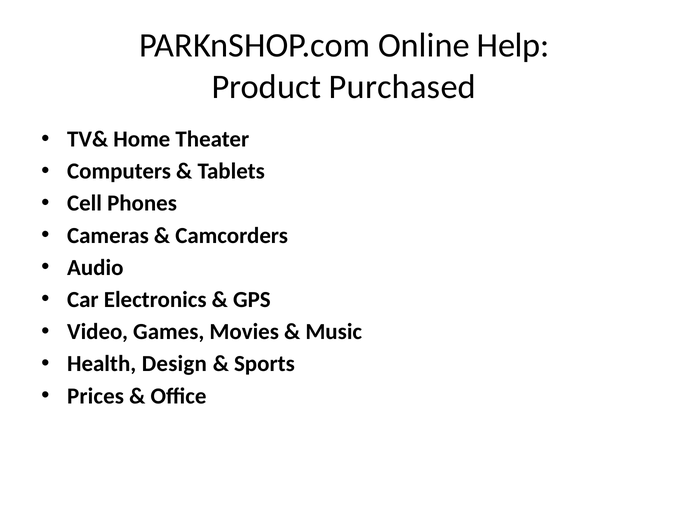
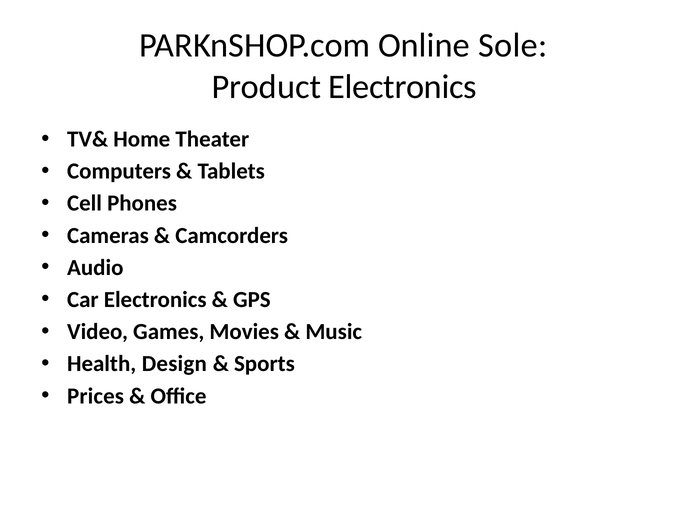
Help: Help -> Sole (513, 45)
Product Purchased: Purchased -> Electronics (403, 87)
